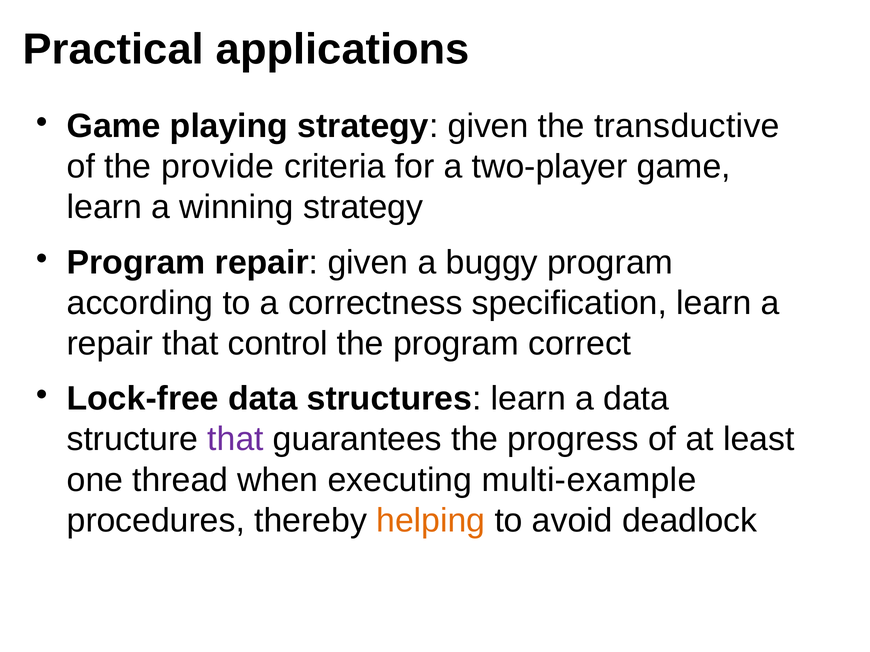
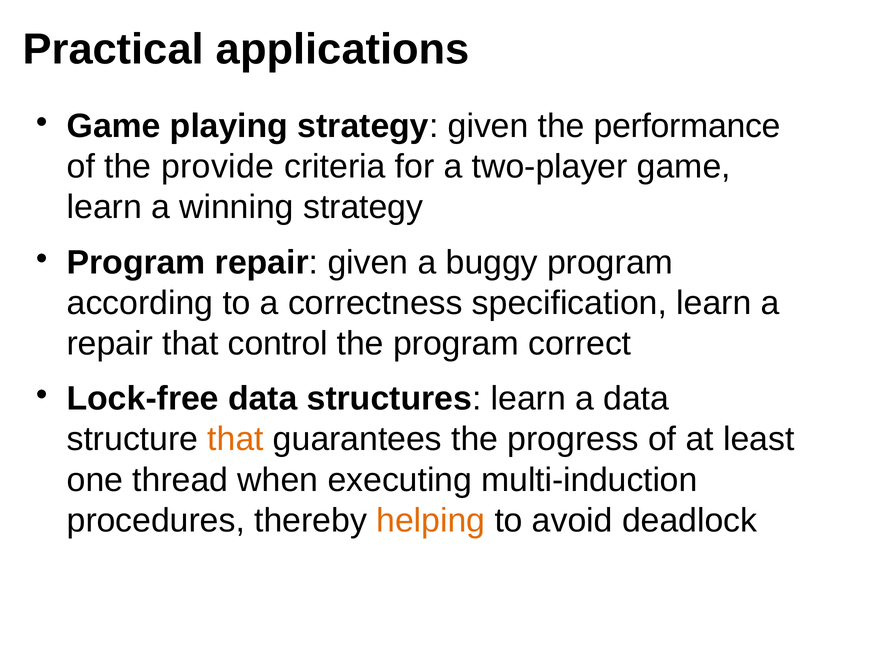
transductive: transductive -> performance (687, 126)
that colour: purple -> orange (236, 440)
multi-example: multi-example -> multi-induction (589, 480)
